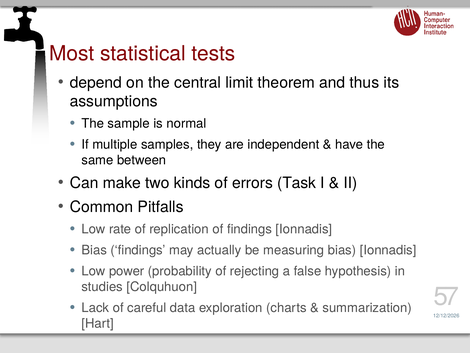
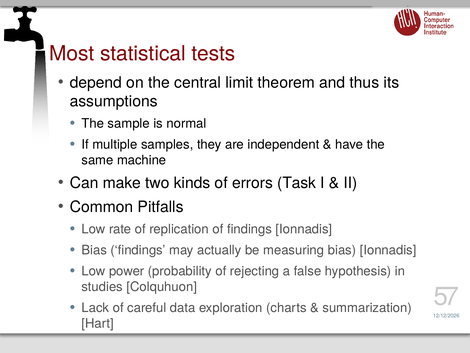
between: between -> machine (142, 160)
